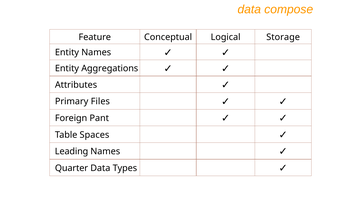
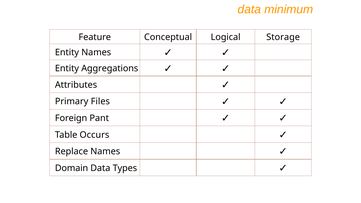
compose: compose -> minimum (289, 9)
Spaces: Spaces -> Occurs (94, 135)
Leading: Leading -> Replace (72, 151)
Quarter: Quarter -> Domain (72, 168)
